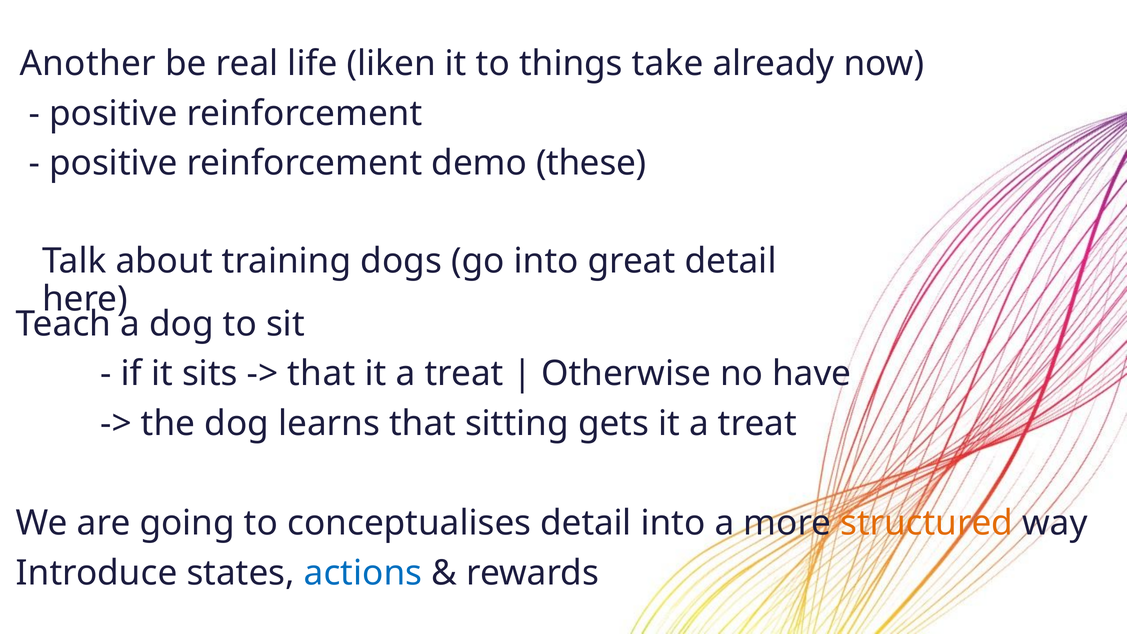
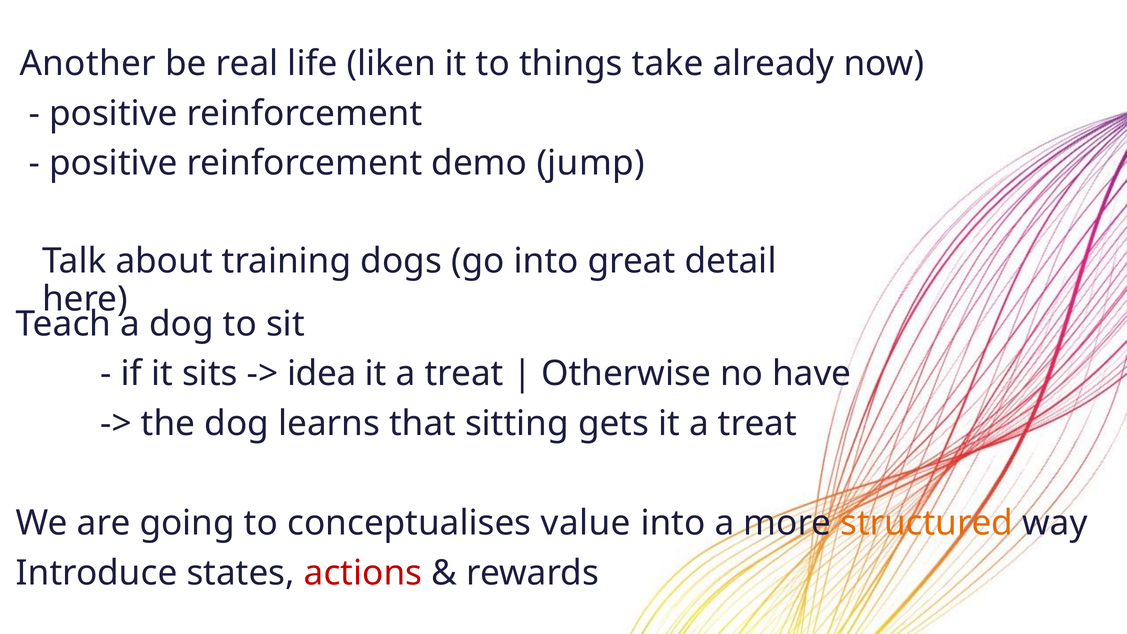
these: these -> jump (591, 163)
that: that -> idea (322, 374)
conceptualises detail: detail -> value (586, 523)
actions colour: blue -> red (363, 573)
